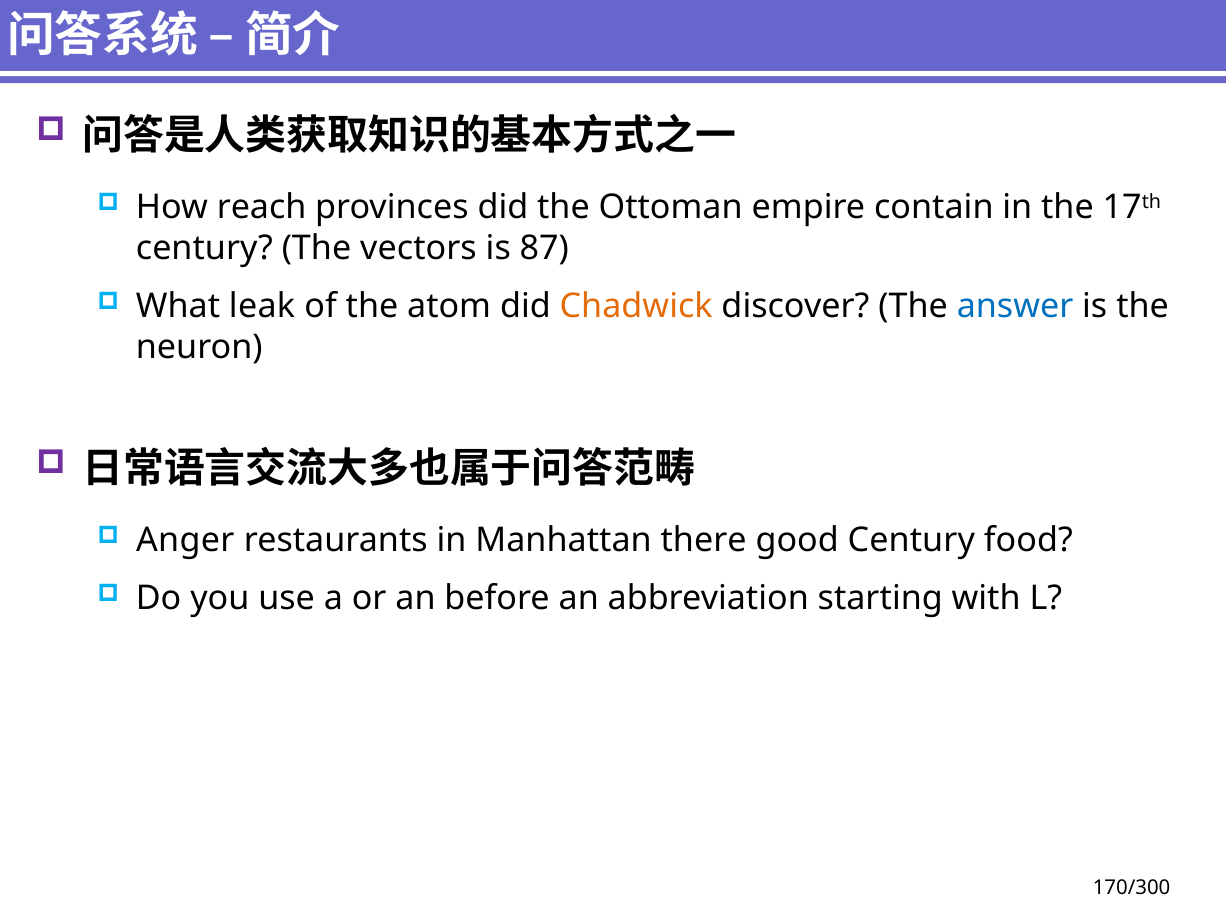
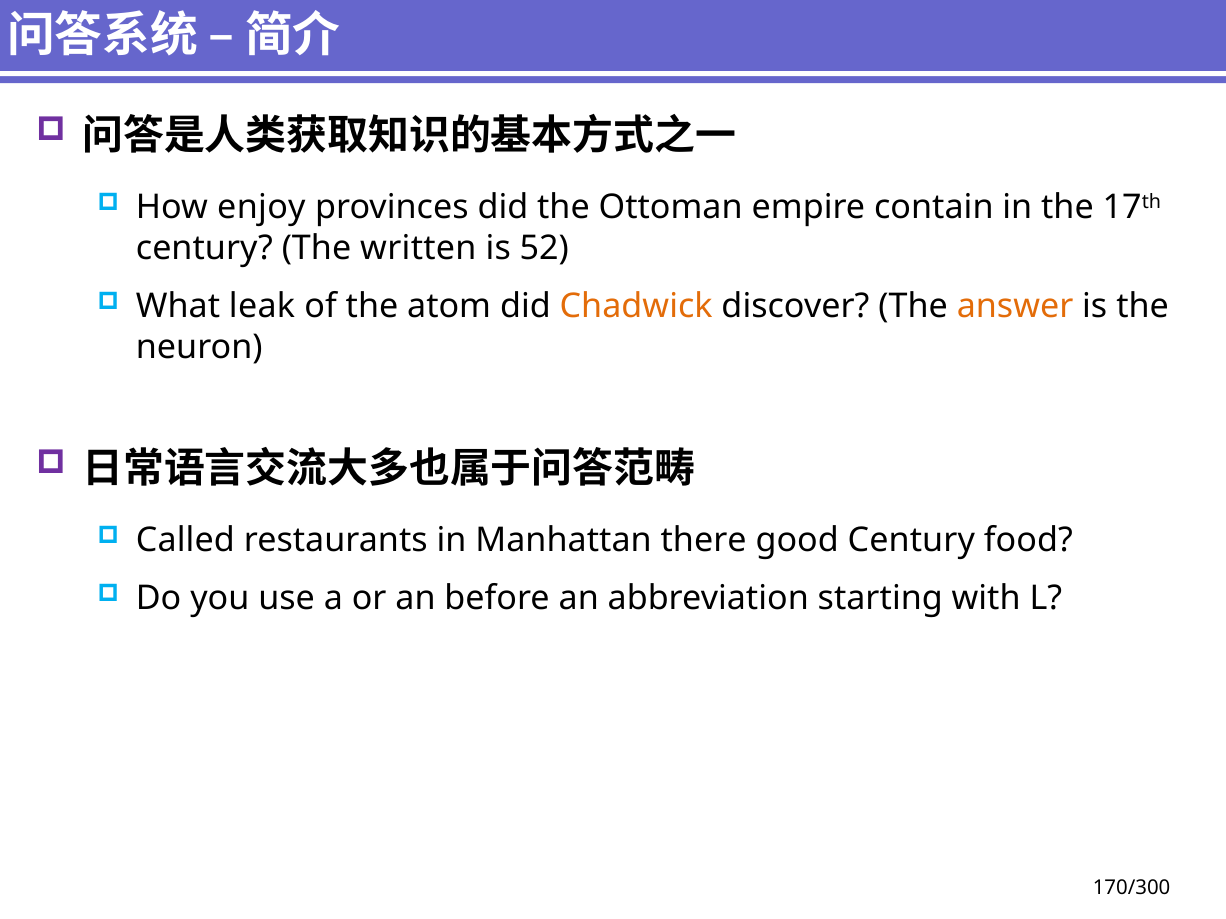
reach: reach -> enjoy (261, 208)
vectors: vectors -> written (418, 249)
87: 87 -> 52 (544, 249)
answer colour: blue -> orange (1015, 307)
Anger: Anger -> Called (185, 541)
